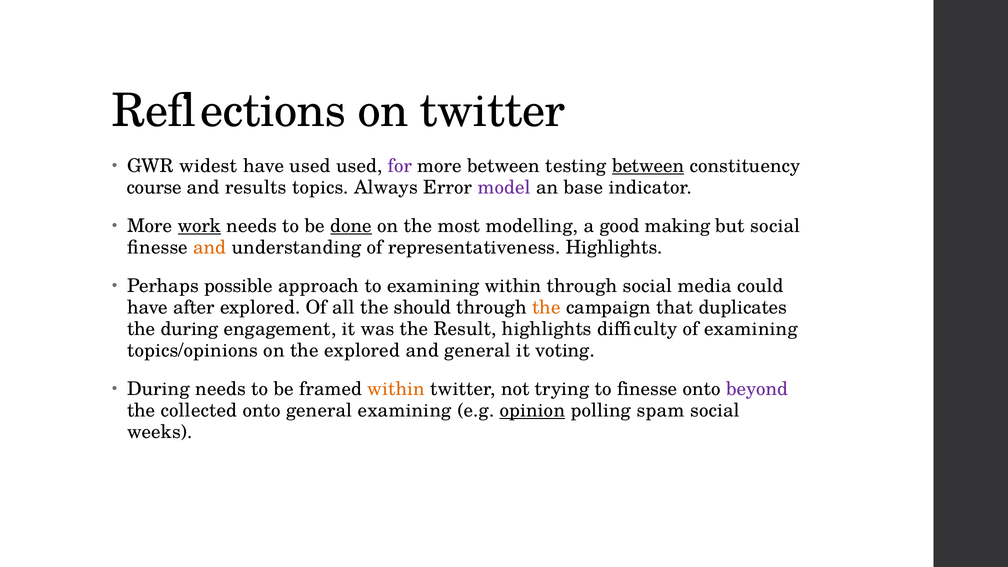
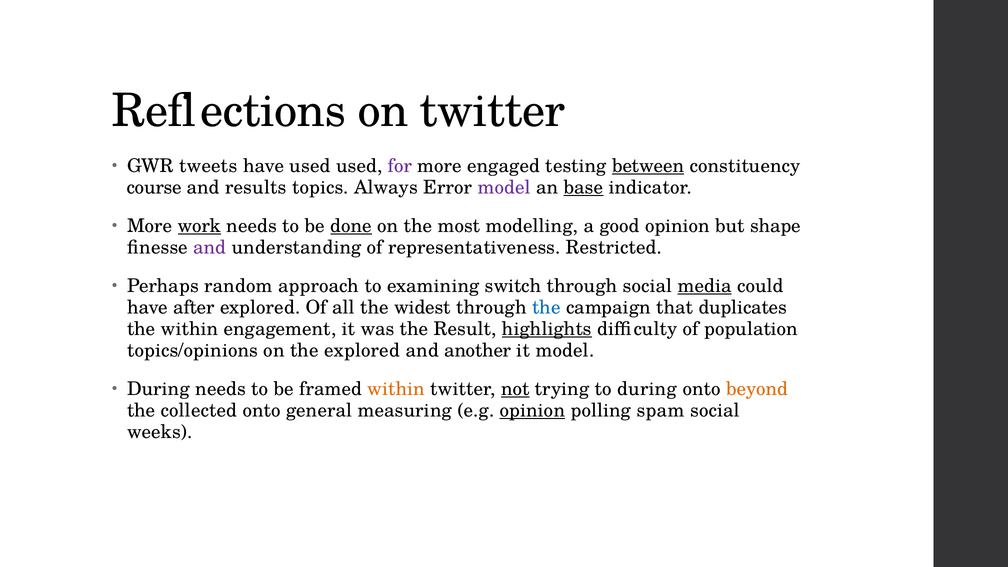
widest: widest -> tweets (208, 166)
more between: between -> engaged (504, 166)
base underline: none -> present (583, 188)
good making: making -> opinion (677, 226)
but social: social -> shape (776, 226)
and colour: orange -> purple (210, 247)
representativeness Highlights: Highlights -> Restricted (614, 247)
possible: possible -> random (238, 286)
examining within: within -> switch (513, 286)
media underline: none -> present (705, 286)
should: should -> widest (423, 307)
the colour: orange -> blue (546, 307)
the during: during -> within (189, 329)
highlights underline: none -> present (547, 329)
of examining: examining -> population (751, 329)
and general: general -> another (478, 350)
it voting: voting -> model (565, 350)
not underline: none -> present (515, 389)
to finesse: finesse -> during (647, 389)
beyond colour: purple -> orange (757, 389)
general examining: examining -> measuring (405, 410)
